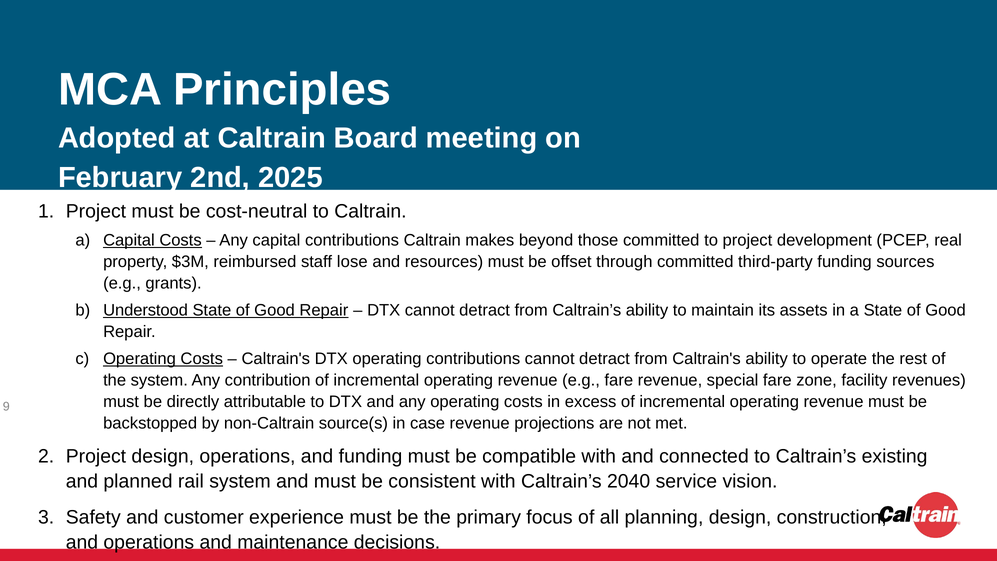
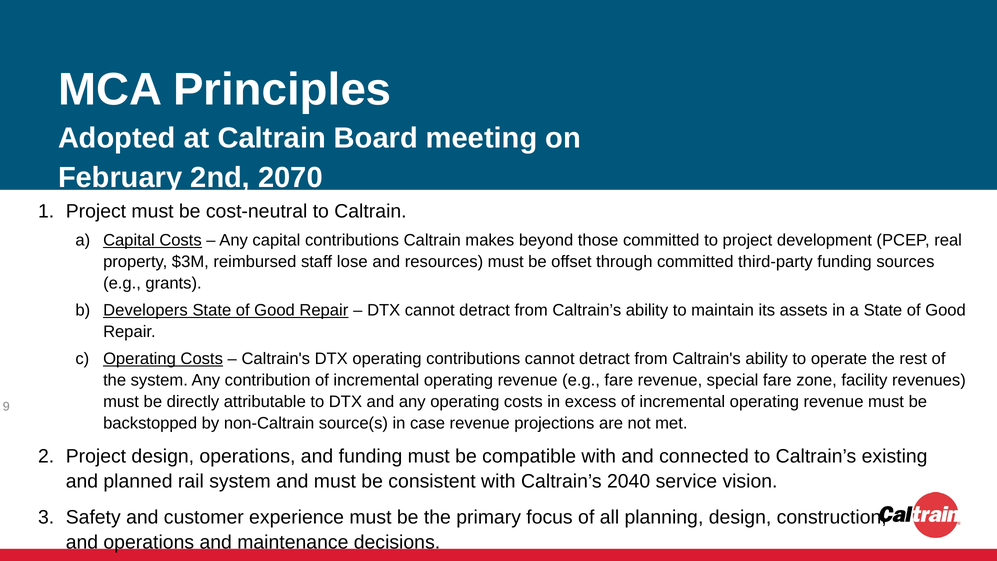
2025: 2025 -> 2070 (290, 178)
Understood: Understood -> Developers (145, 310)
